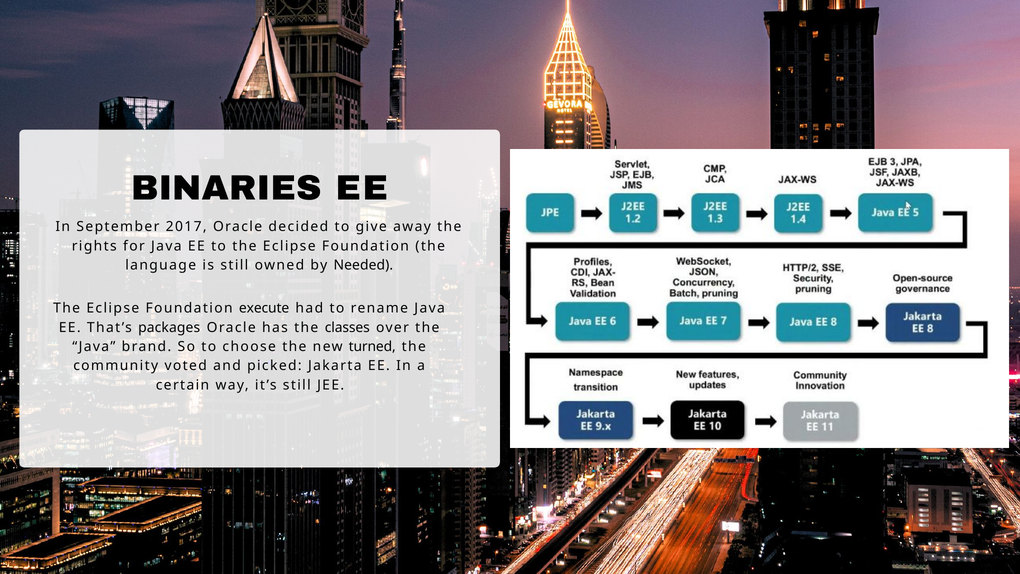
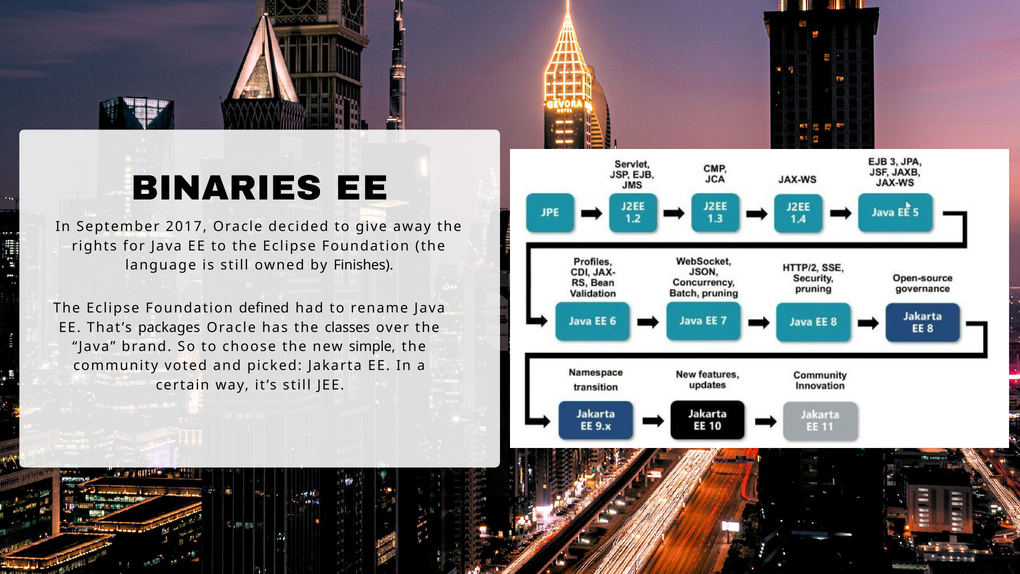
Needed: Needed -> Finishes (363, 265)
execute: execute -> defined (264, 308)
turned: turned -> simple (372, 347)
